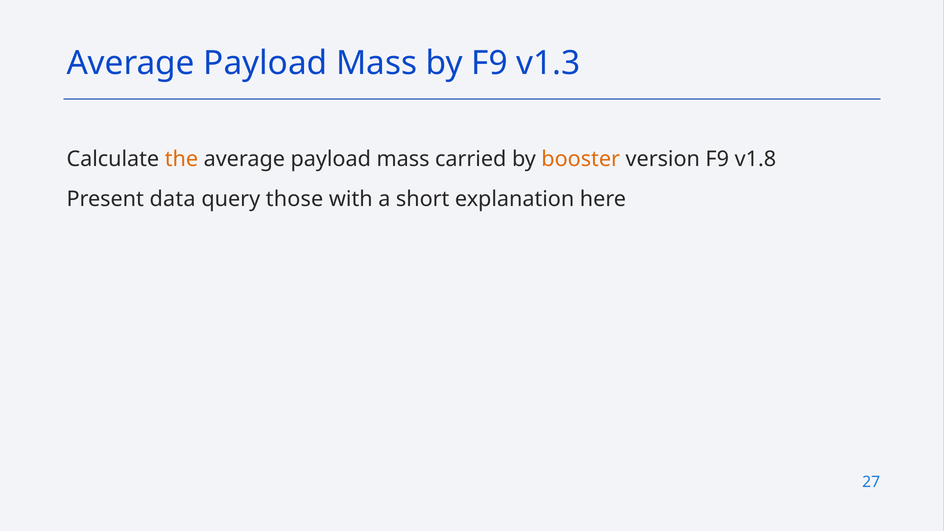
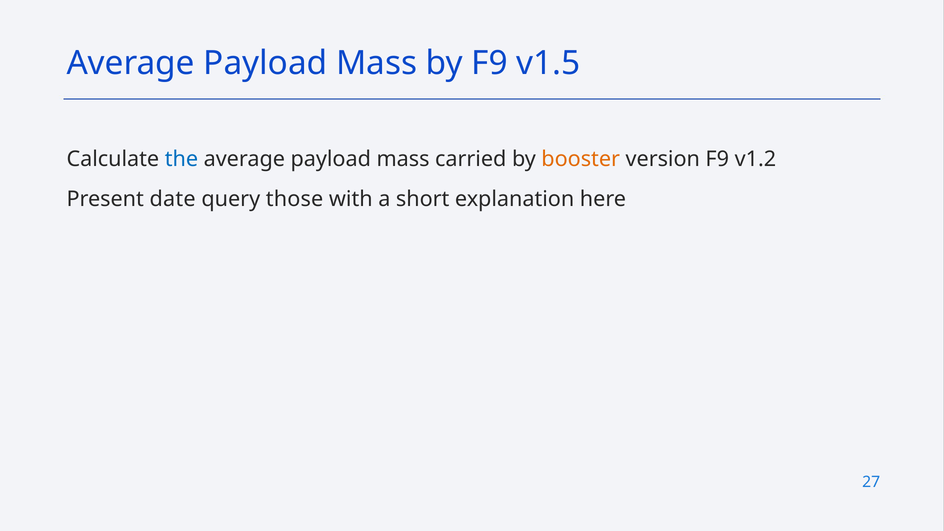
v1.3: v1.3 -> v1.5 (548, 63)
the colour: orange -> blue (181, 159)
v1.8: v1.8 -> v1.2 (755, 159)
data: data -> date (173, 199)
